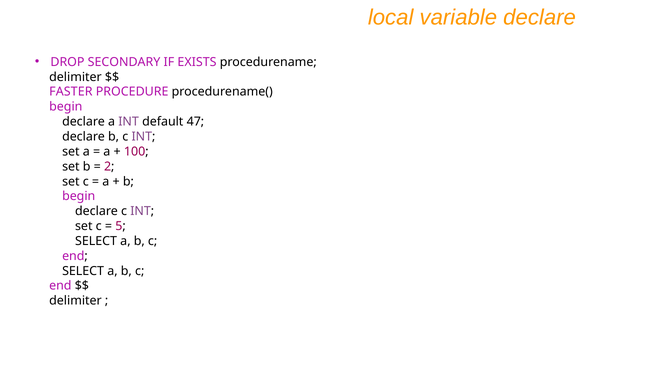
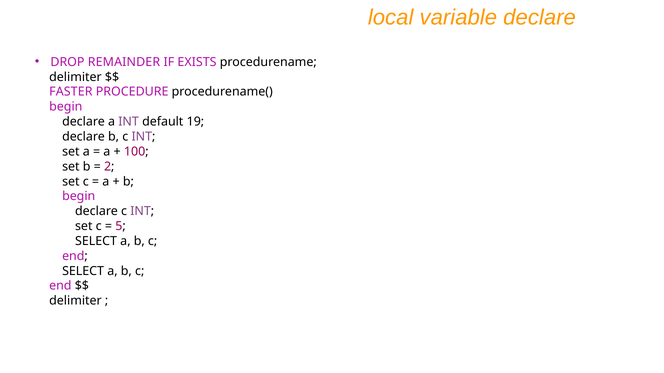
SECONDARY: SECONDARY -> REMAINDER (124, 62)
47: 47 -> 19 (195, 122)
